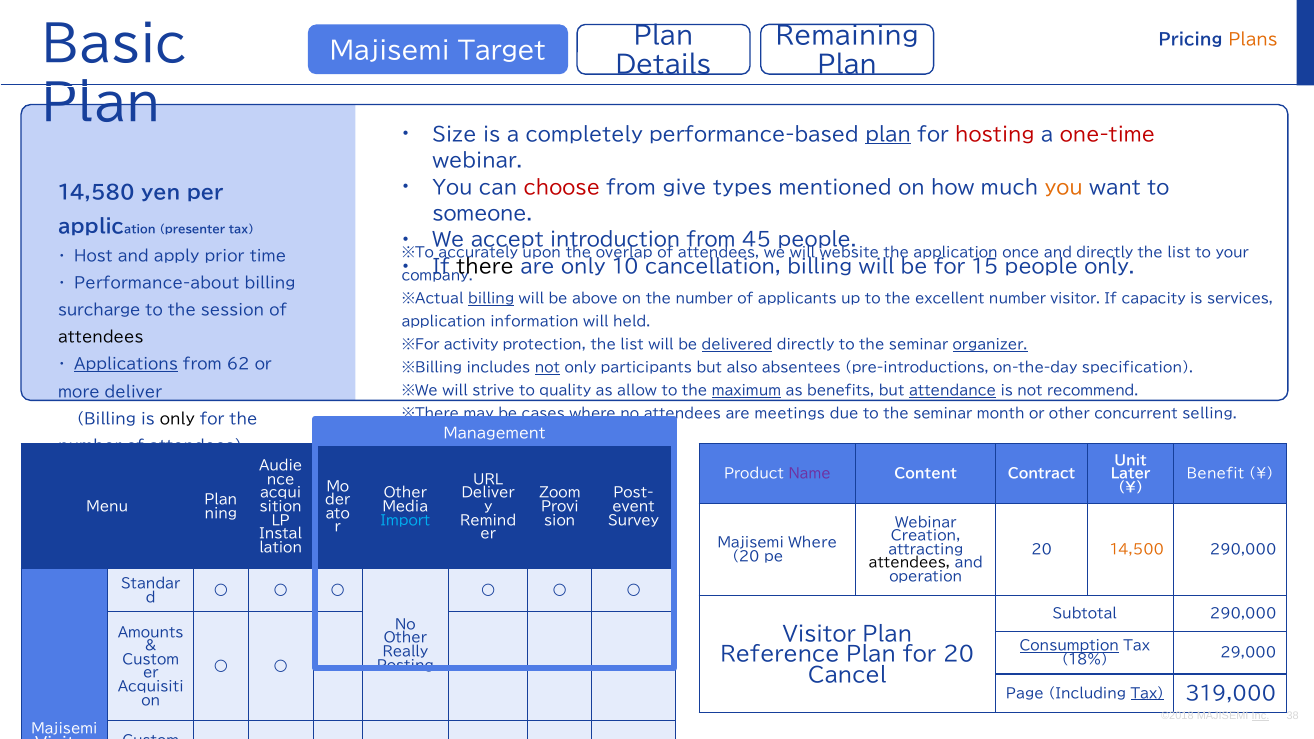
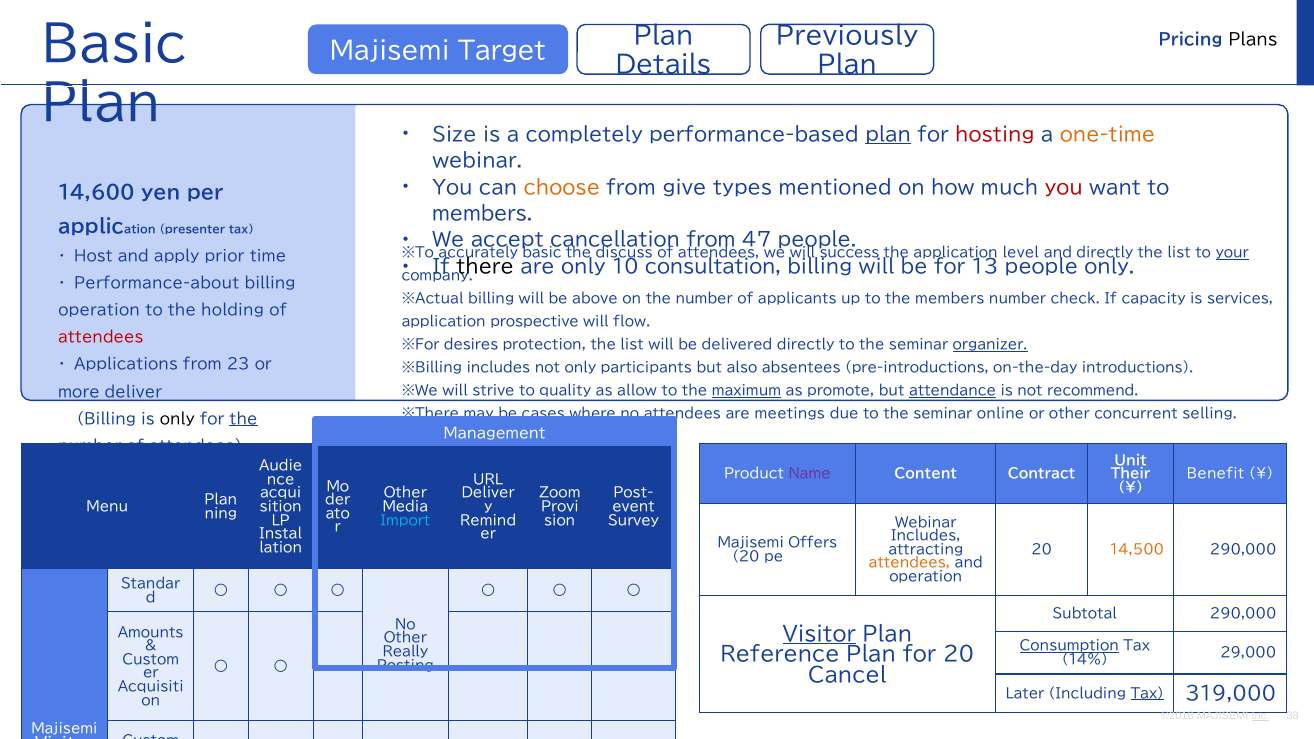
Remaining: Remaining -> Previously (847, 36)
Plans colour: orange -> black (1253, 40)
one-time colour: red -> orange (1107, 135)
choose colour: red -> orange (562, 188)
you colour: orange -> red (1064, 188)
14,580: 14,580 -> 14,600 (96, 193)
someone: someone -> members (482, 214)
introduction: introduction -> cancellation (615, 241)
45: 45 -> 47 (757, 241)
accurately upon: upon -> basic (542, 253)
overlap: overlap -> discuss (624, 253)
website: website -> success (849, 253)
once: once -> level (1021, 253)
your underline: none -> present (1232, 253)
cancellation: cancellation -> consultation (713, 267)
15: 15 -> 13 (985, 267)
billing underline: present -> none (491, 299)
the excellent: excellent -> members (950, 299)
number visitor: visitor -> check (1075, 299)
surcharge: surcharge -> operation (99, 311)
session: session -> holding (233, 311)
information: information -> prospective (535, 322)
held: held -> flow (632, 322)
attendees colour: black -> red (101, 338)
activity: activity -> desires (471, 345)
delivered underline: present -> none (737, 345)
Applications underline: present -> none (126, 365)
62: 62 -> 23 (238, 365)
not underline: present -> none (547, 368)
specification: specification -> introductions (1138, 368)
benefits: benefits -> promote (841, 391)
month: month -> online (1001, 414)
the underline: none -> present (243, 419)
Later: Later -> Their (1131, 474)
Creation: Creation -> Includes (926, 536)
Majisemi Where: Where -> Offers (813, 543)
attendees colour: black -> orange (909, 564)
Visitor underline: none -> present (819, 634)
18%: 18% -> 14% (1085, 660)
Page: Page -> Later (1025, 694)
